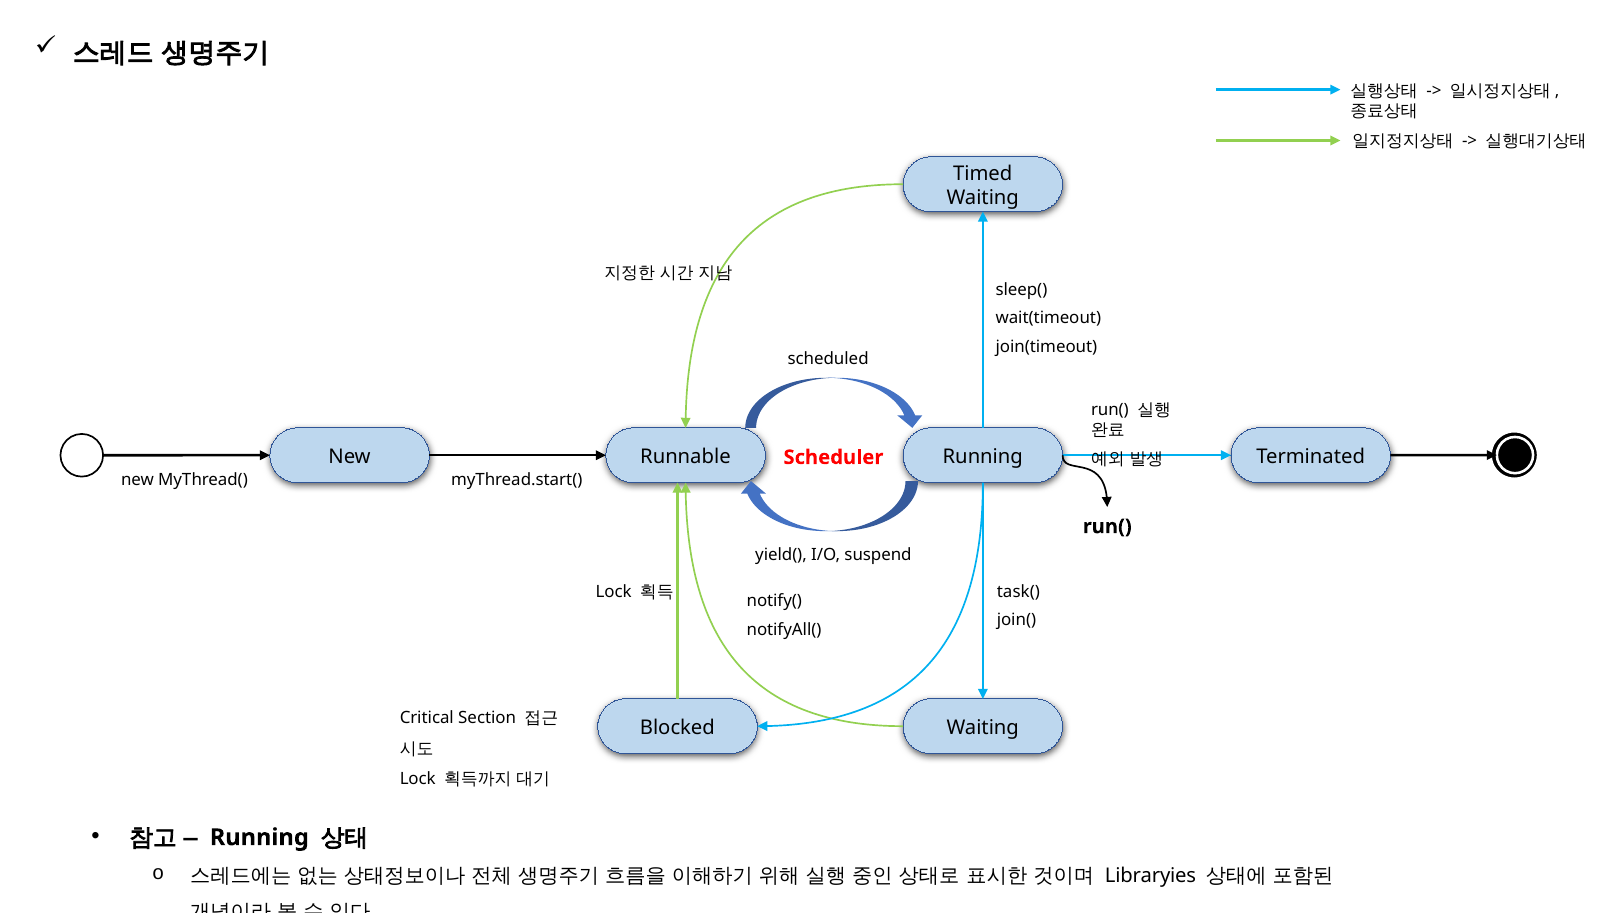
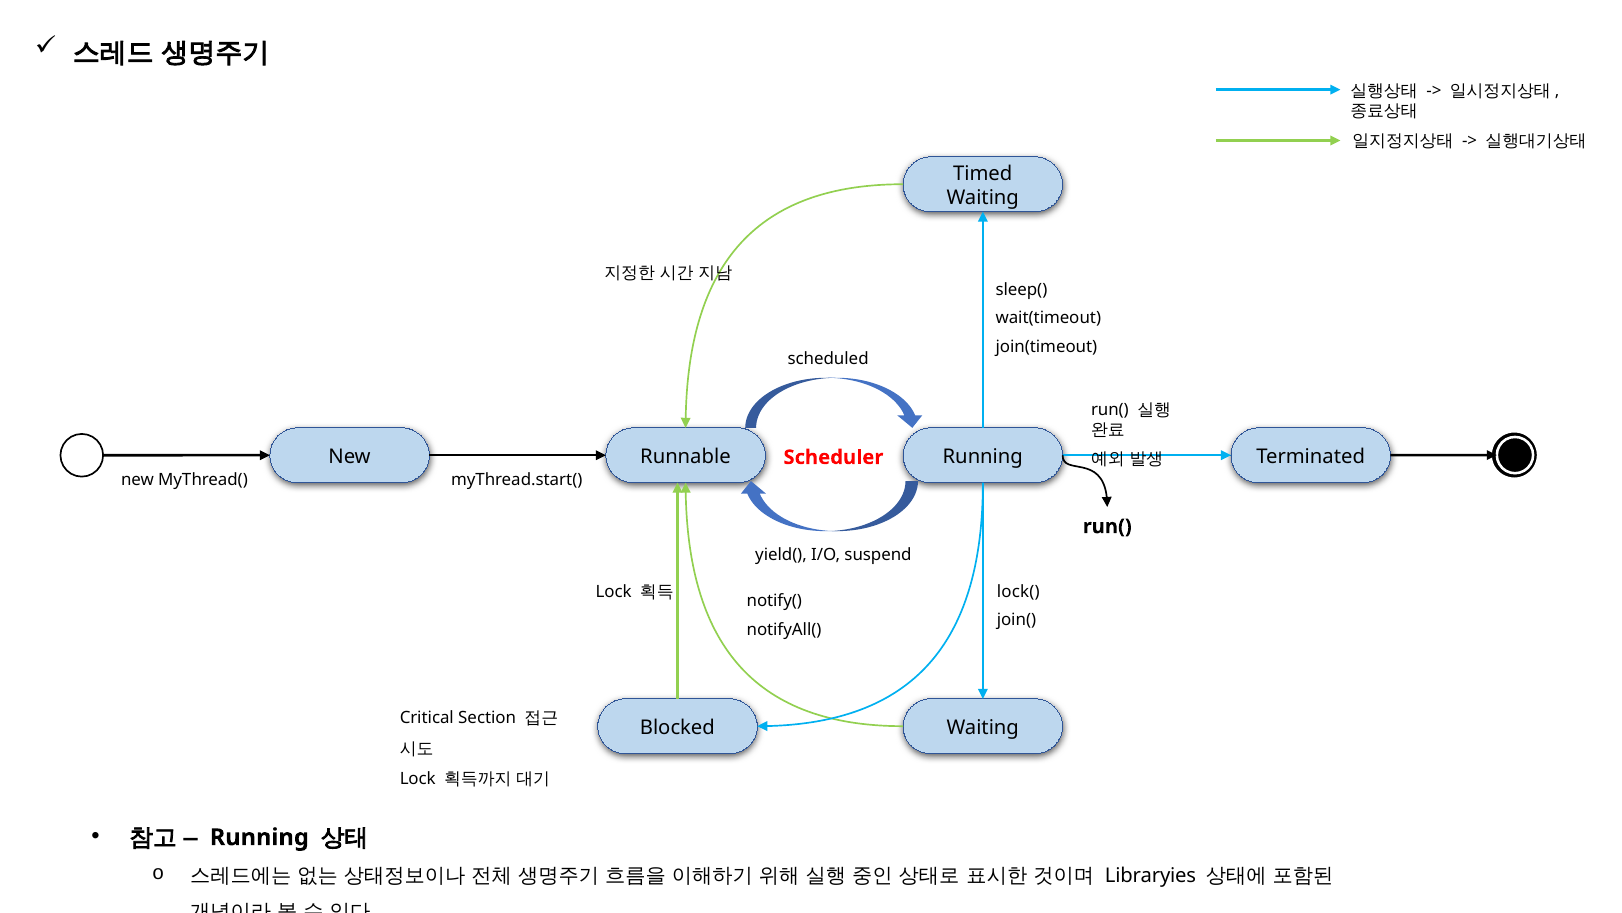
task(: task( -> lock( (1018, 591)
